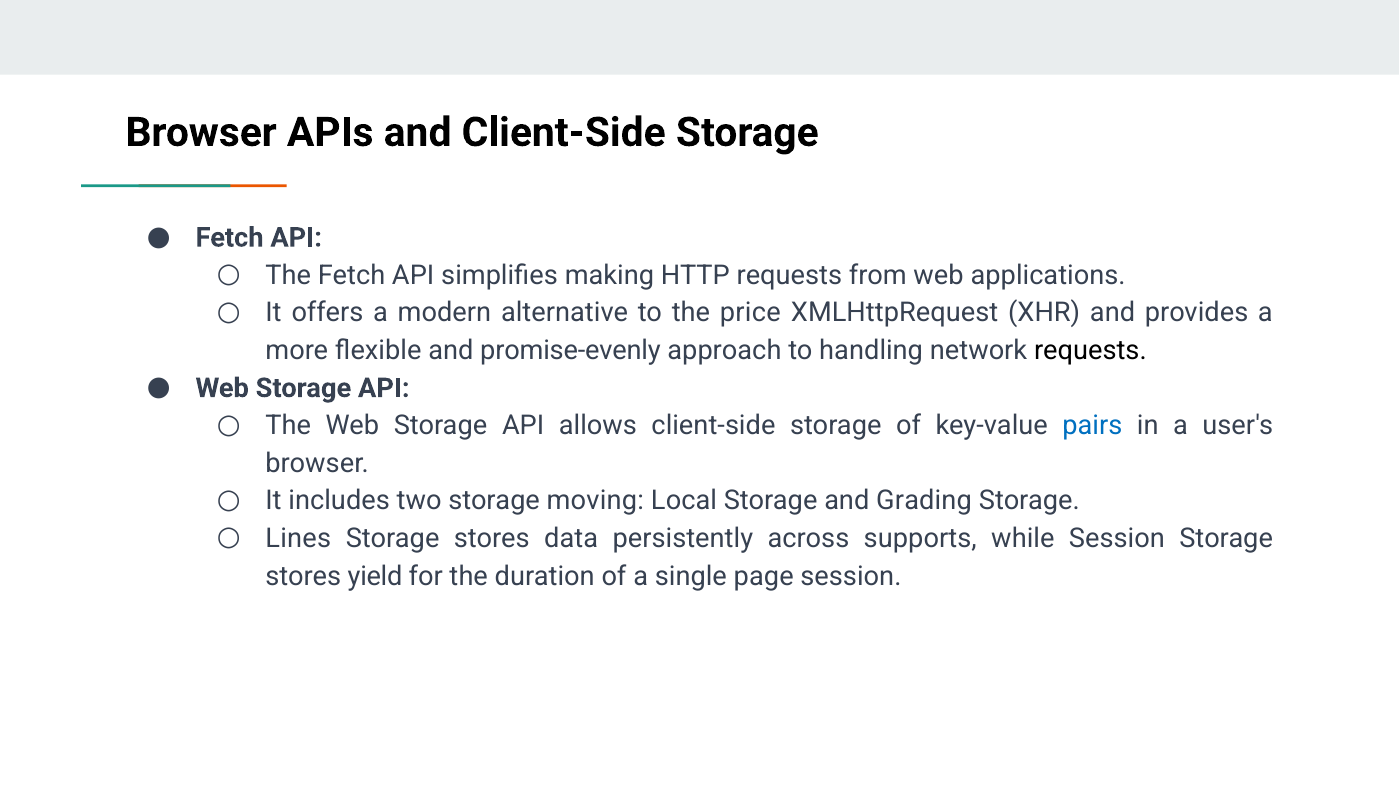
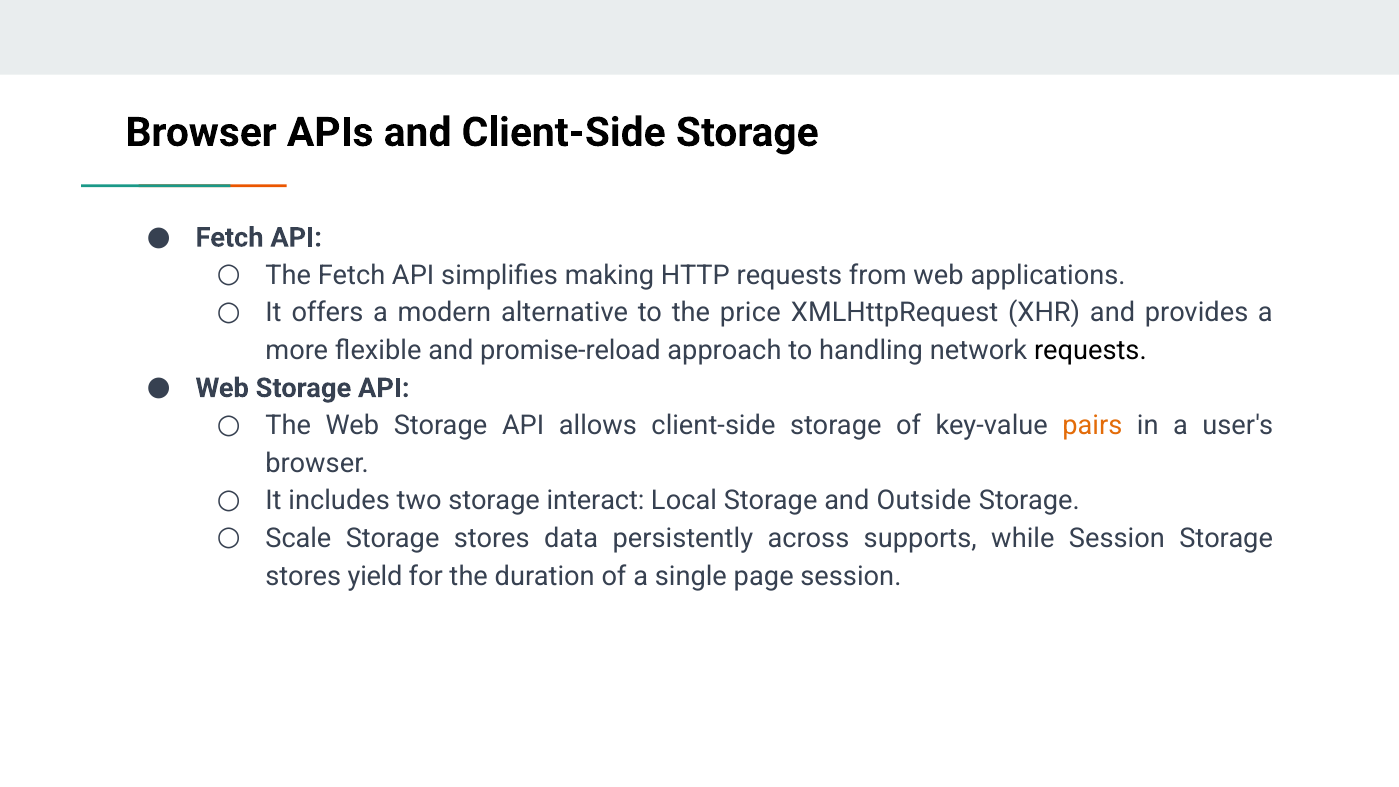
promise-evenly: promise-evenly -> promise-reload (570, 350)
pairs colour: blue -> orange (1092, 426)
moving: moving -> interact (596, 501)
Grading: Grading -> Outside (924, 501)
Lines: Lines -> Scale (298, 539)
